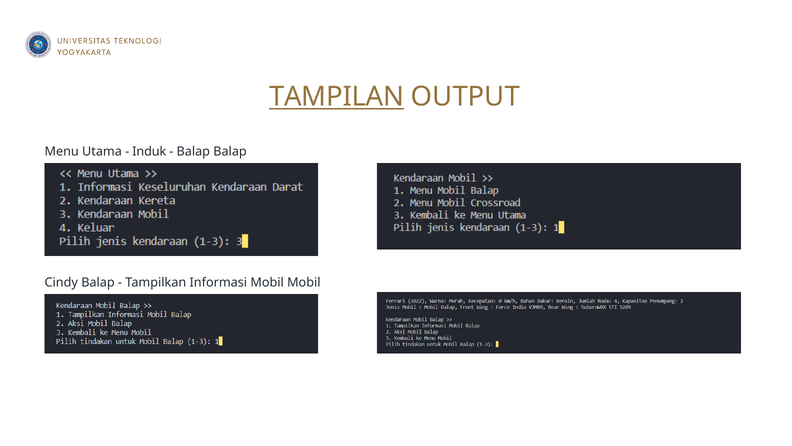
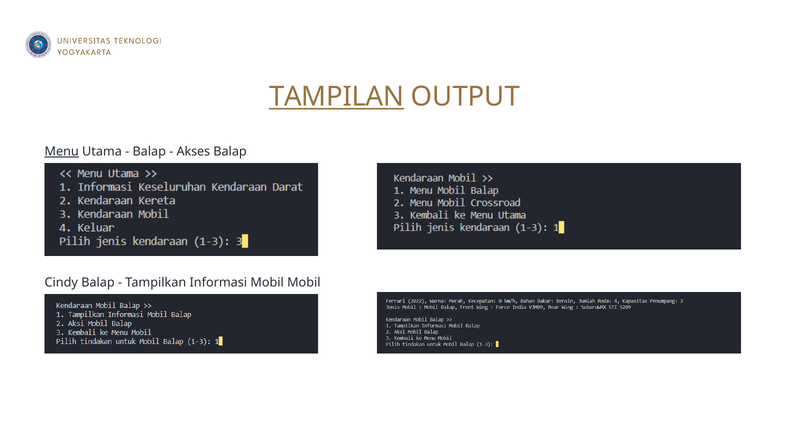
Menu underline: none -> present (62, 151)
Induk: Induk -> Balap (149, 151)
Balap: Balap -> Akses (193, 151)
